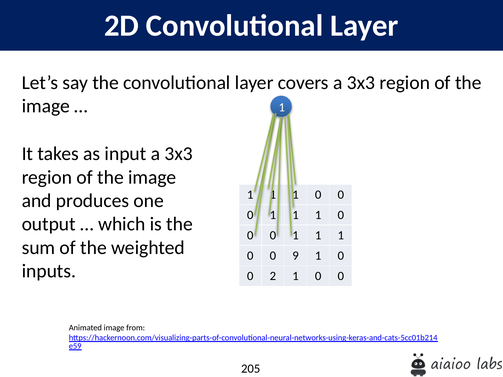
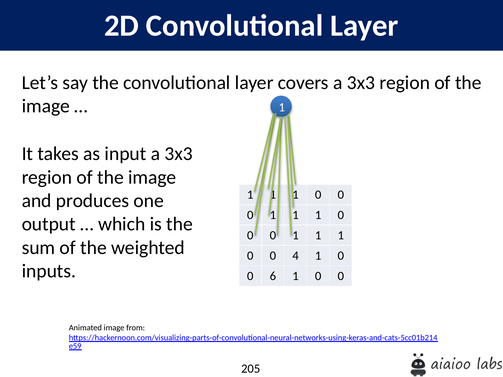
9: 9 -> 4 (296, 256)
2: 2 -> 6 (273, 276)
